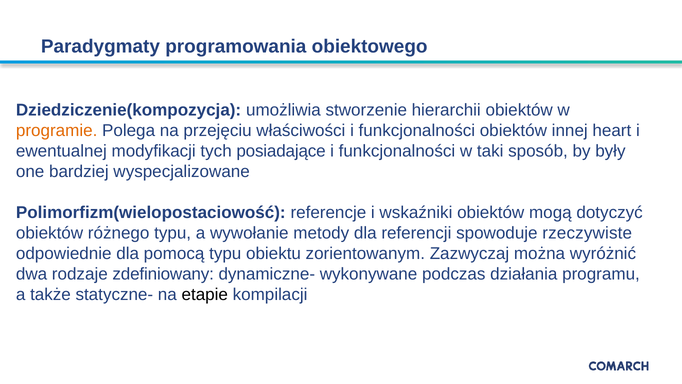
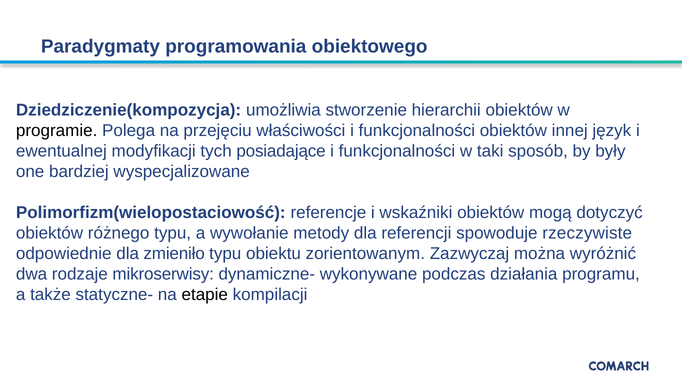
programie colour: orange -> black (57, 131)
heart: heart -> język (612, 131)
pomocą: pomocą -> zmieniło (174, 253)
zdefiniowany: zdefiniowany -> mikroserwisy (163, 274)
